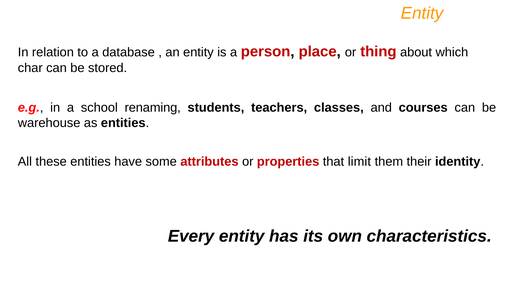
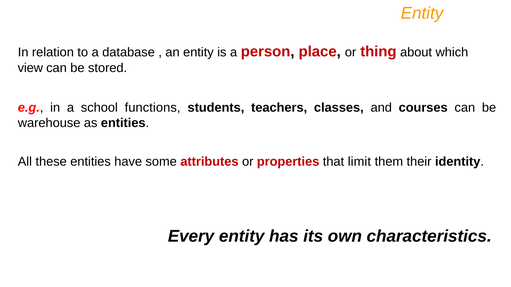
char: char -> view (30, 68)
renaming: renaming -> functions (153, 108)
